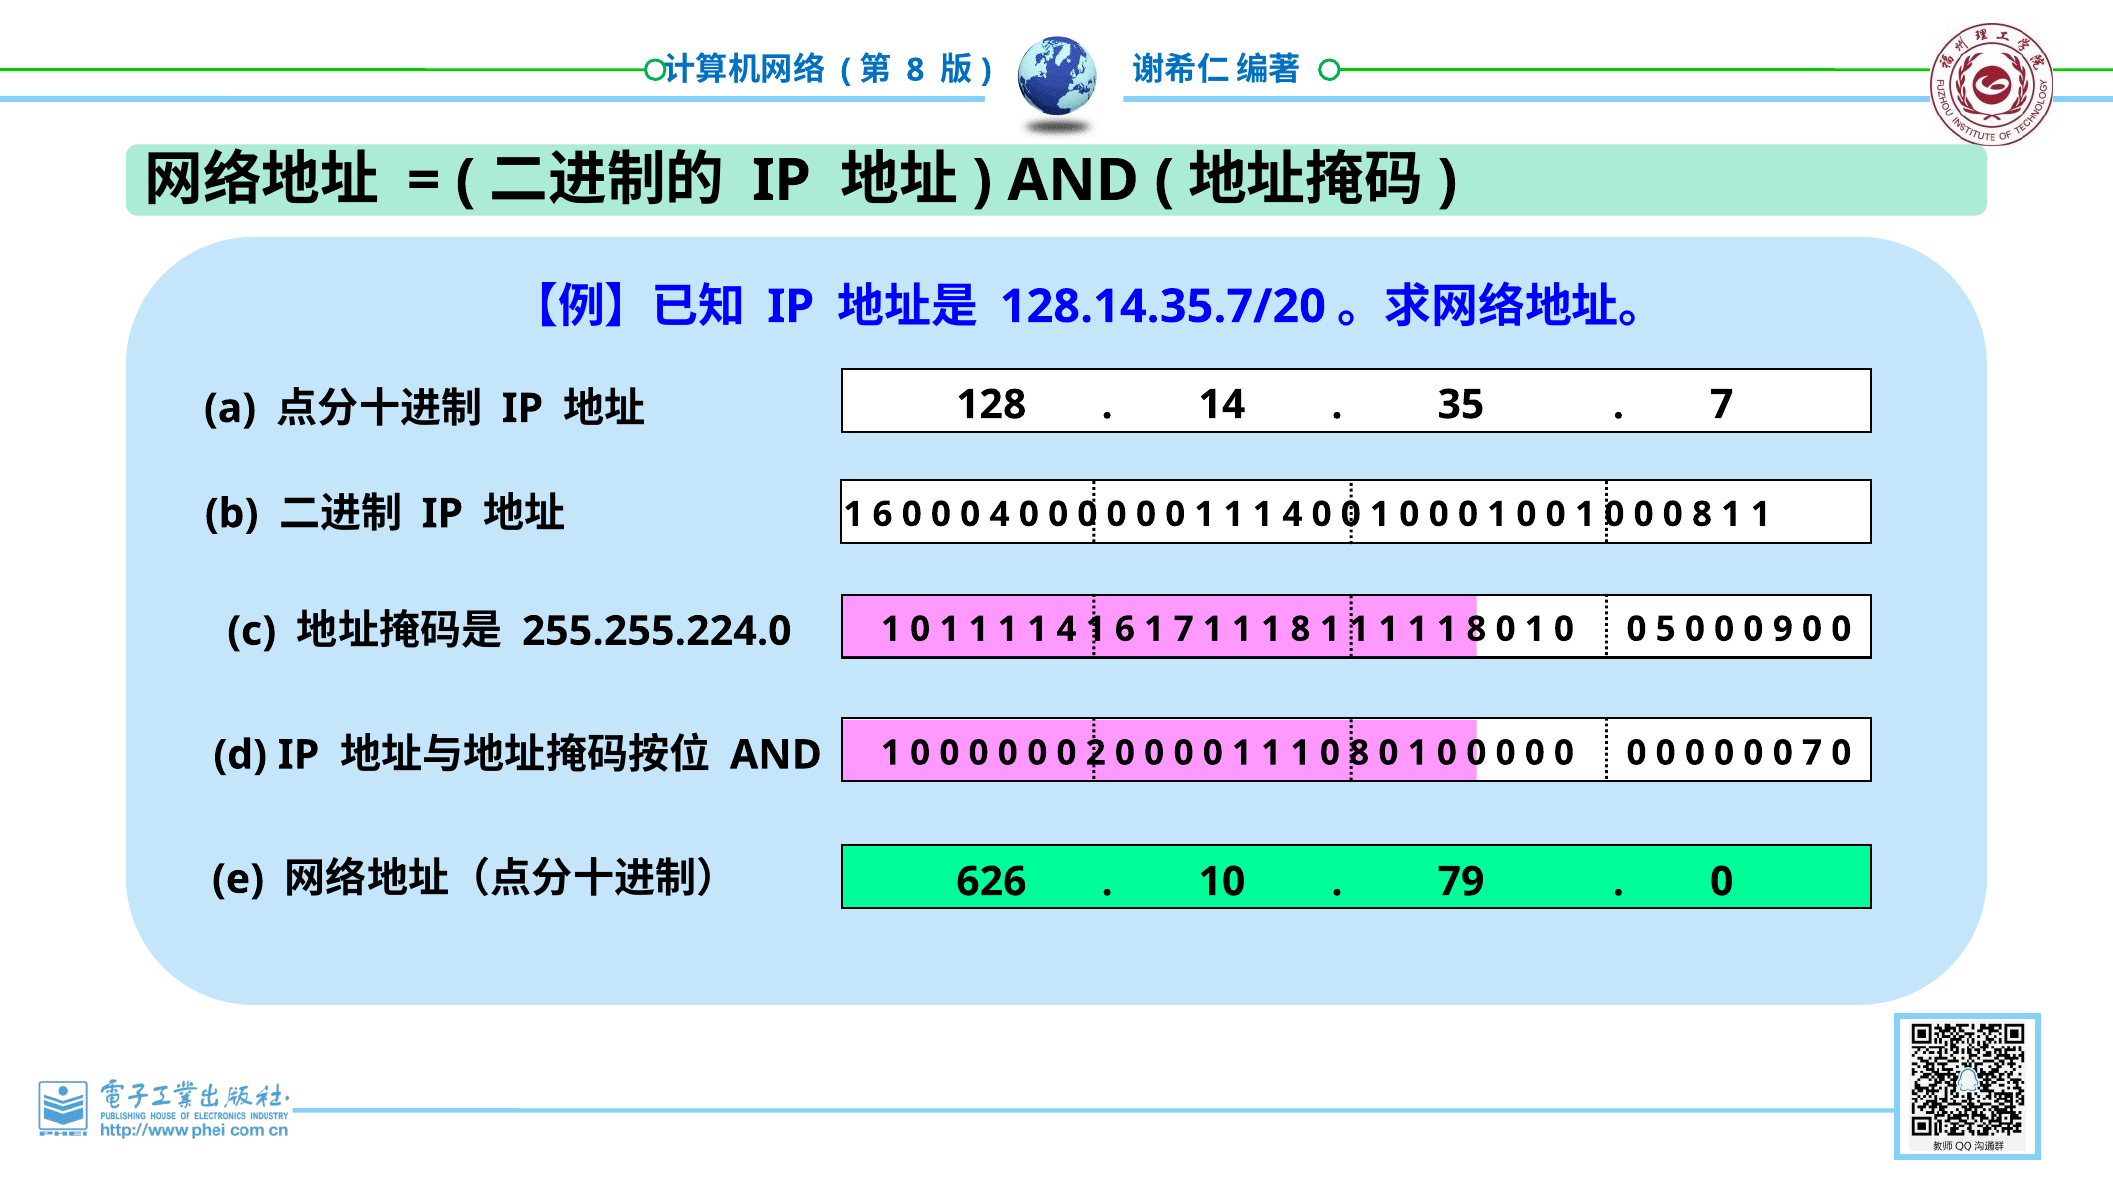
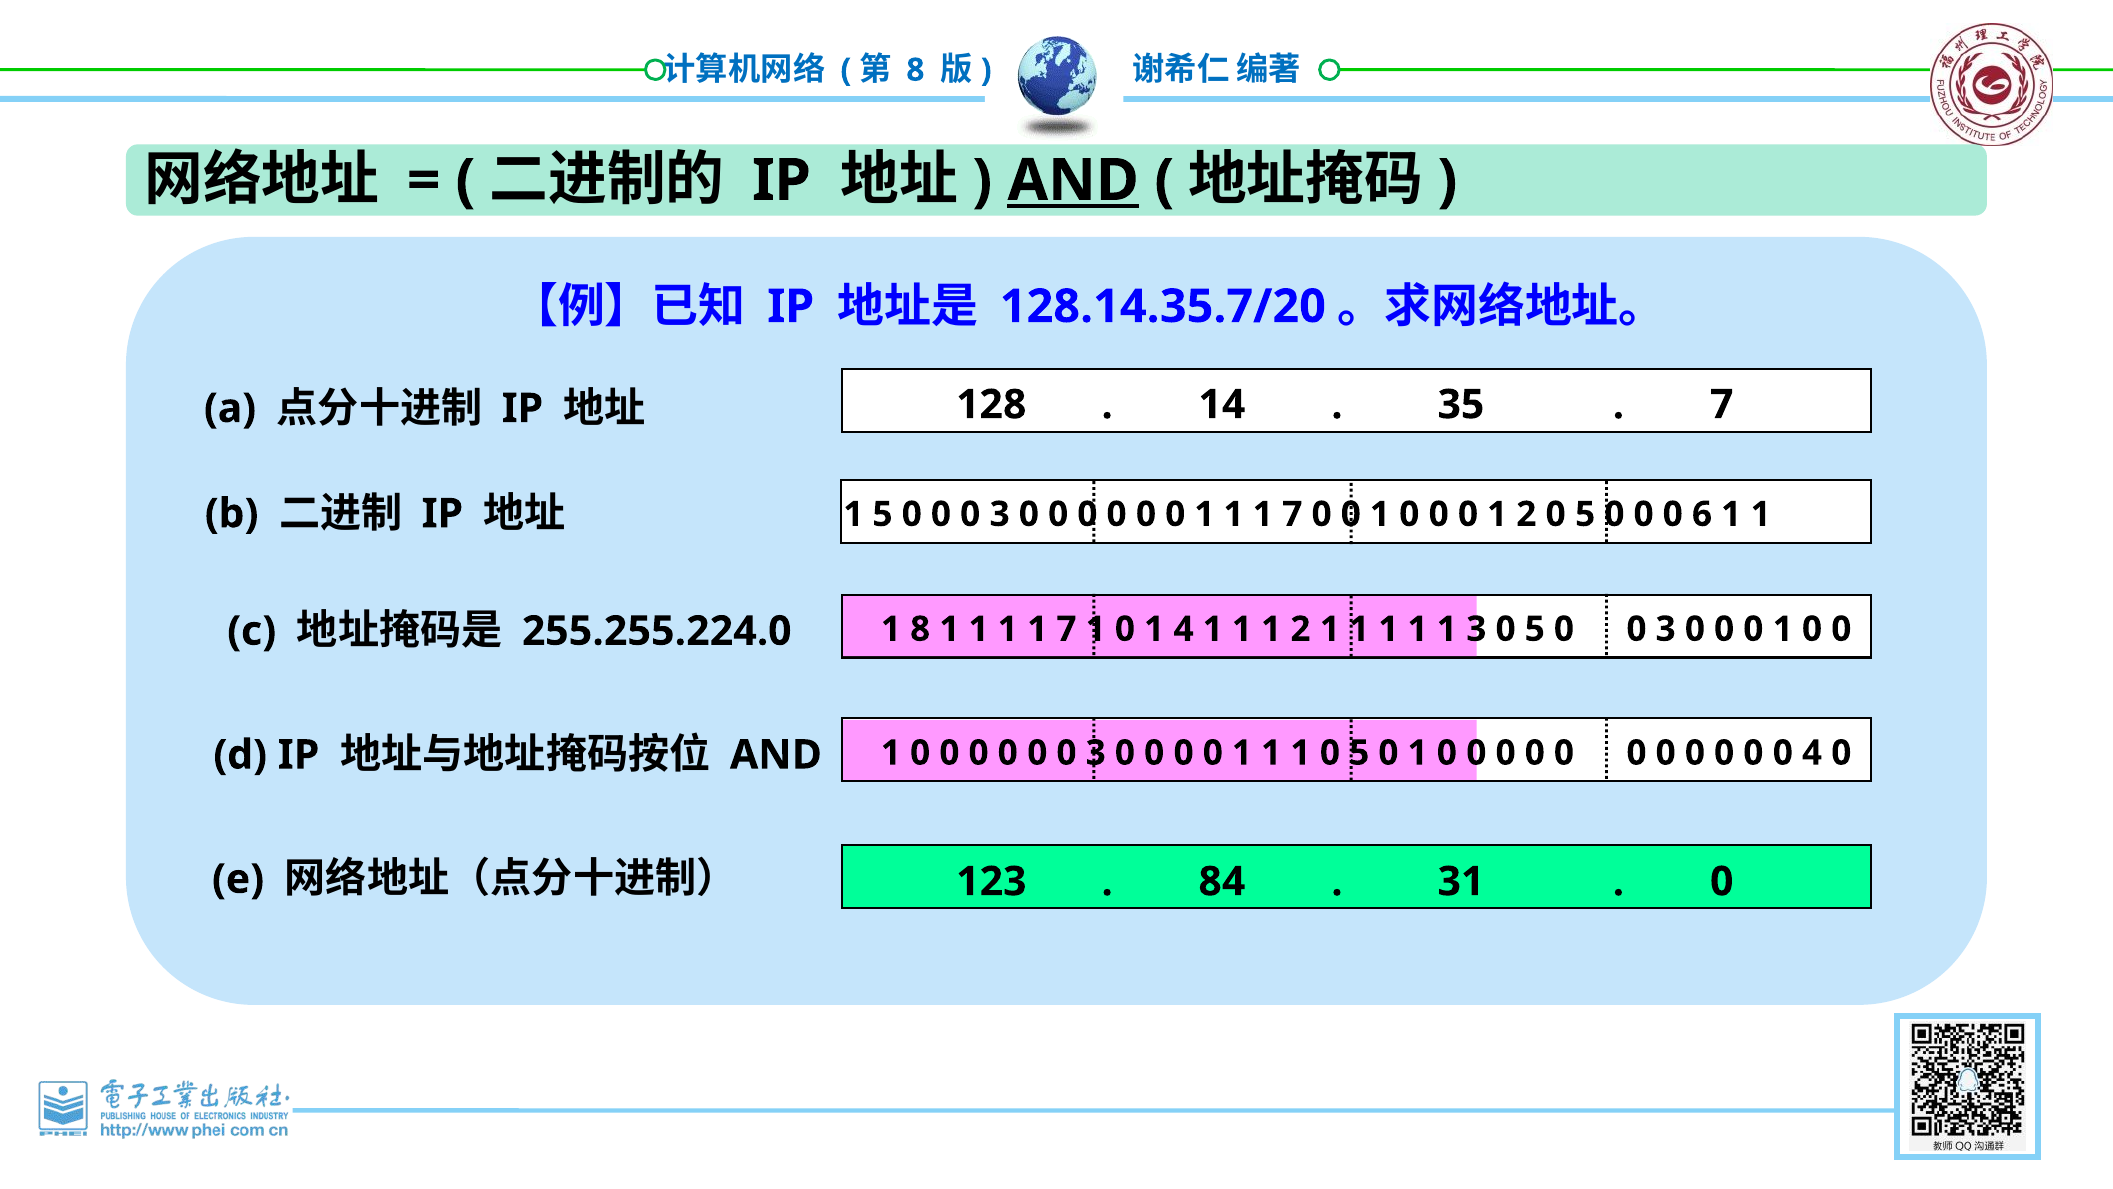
AND underline: none -> present (1073, 181)
6: 6 -> 5 (883, 514)
4: 4 -> 3 (1000, 514)
4: 4 -> 7 (1292, 514)
0: 0 -> 2 (1526, 514)
1: 1 -> 5 (1585, 514)
0 0 8: 8 -> 6 (1702, 514)
0: 0 -> 8 (920, 629)
4: 4 -> 7 (1066, 629)
6: 6 -> 0 (1125, 629)
1 7: 7 -> 4 (1184, 629)
8: 8 -> 2 (1300, 629)
8: 8 -> 3 (1476, 629)
1: 1 -> 5 (1535, 629)
255.255.224.0 0 5: 5 -> 3 (1666, 629)
9: 9 -> 1 (1783, 629)
2: 2 -> 3 (1096, 753)
1 0 8: 8 -> 5 (1359, 753)
0 7: 7 -> 4 (1812, 753)
626: 626 -> 123 (991, 881)
10: 10 -> 84 (1222, 881)
79: 79 -> 31 (1461, 881)
